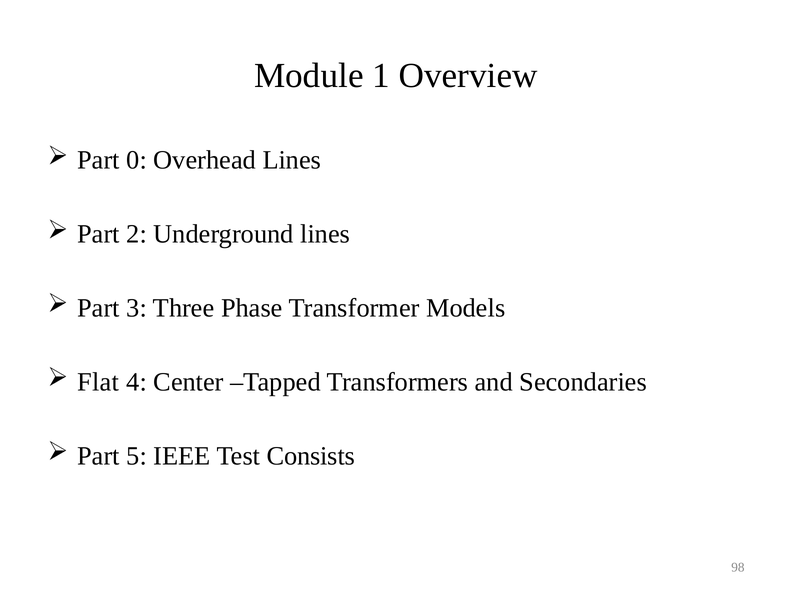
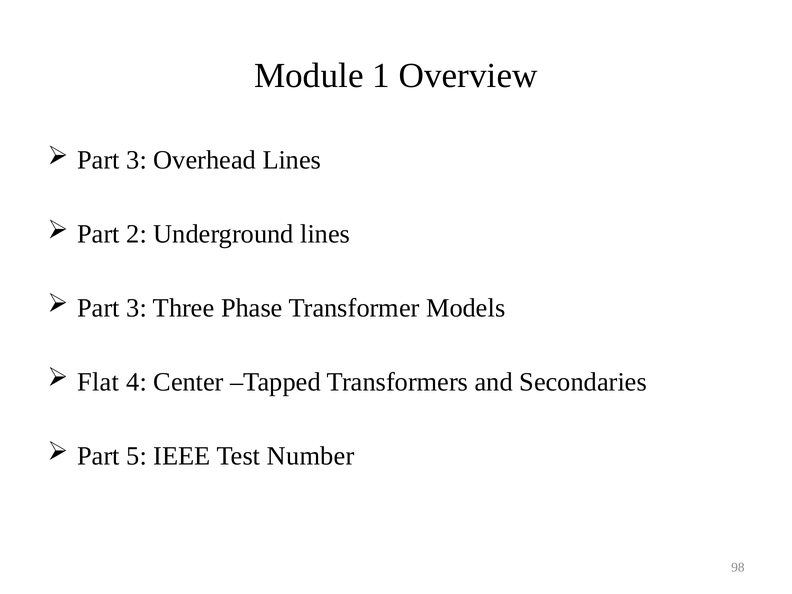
0: 0 -> 3 (137, 160)
Consists: Consists -> Number (311, 456)
